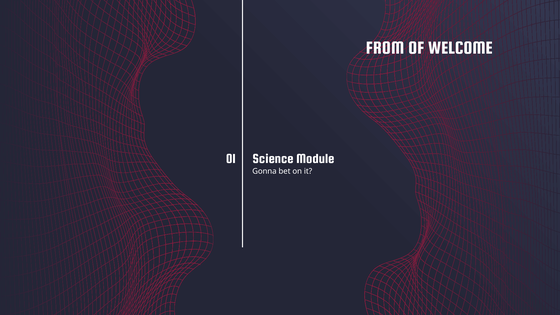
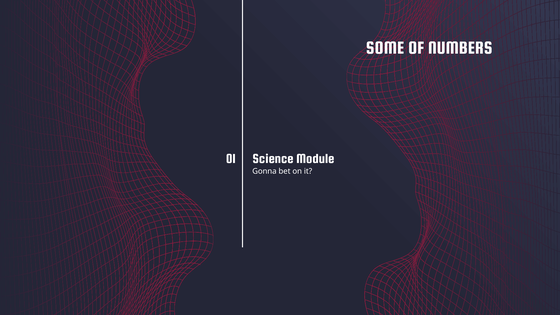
FROM: FROM -> SOME (385, 48)
WELCOME: WELCOME -> NUMBERS (460, 48)
